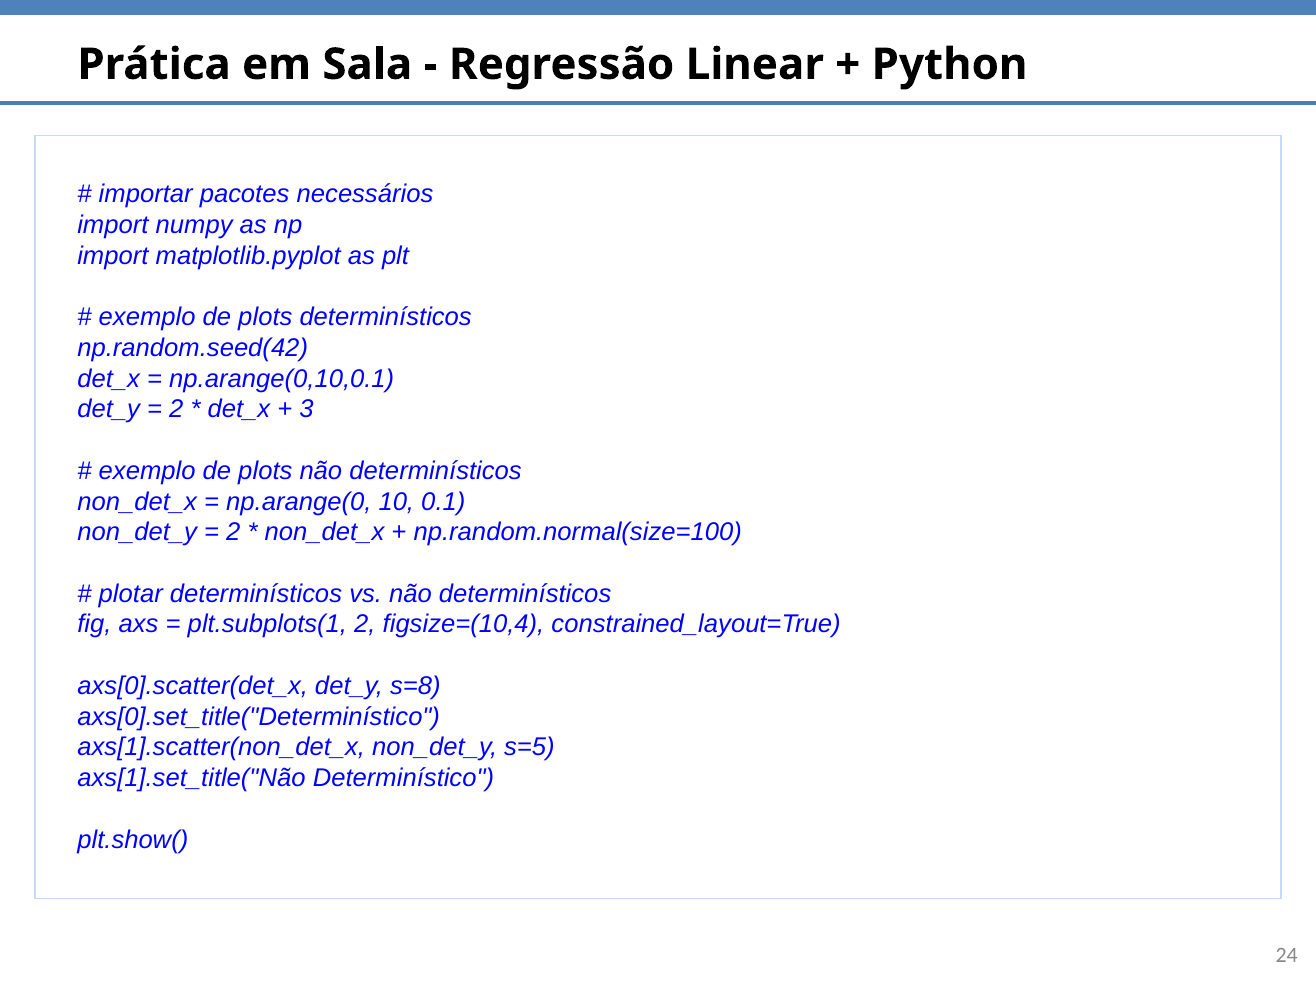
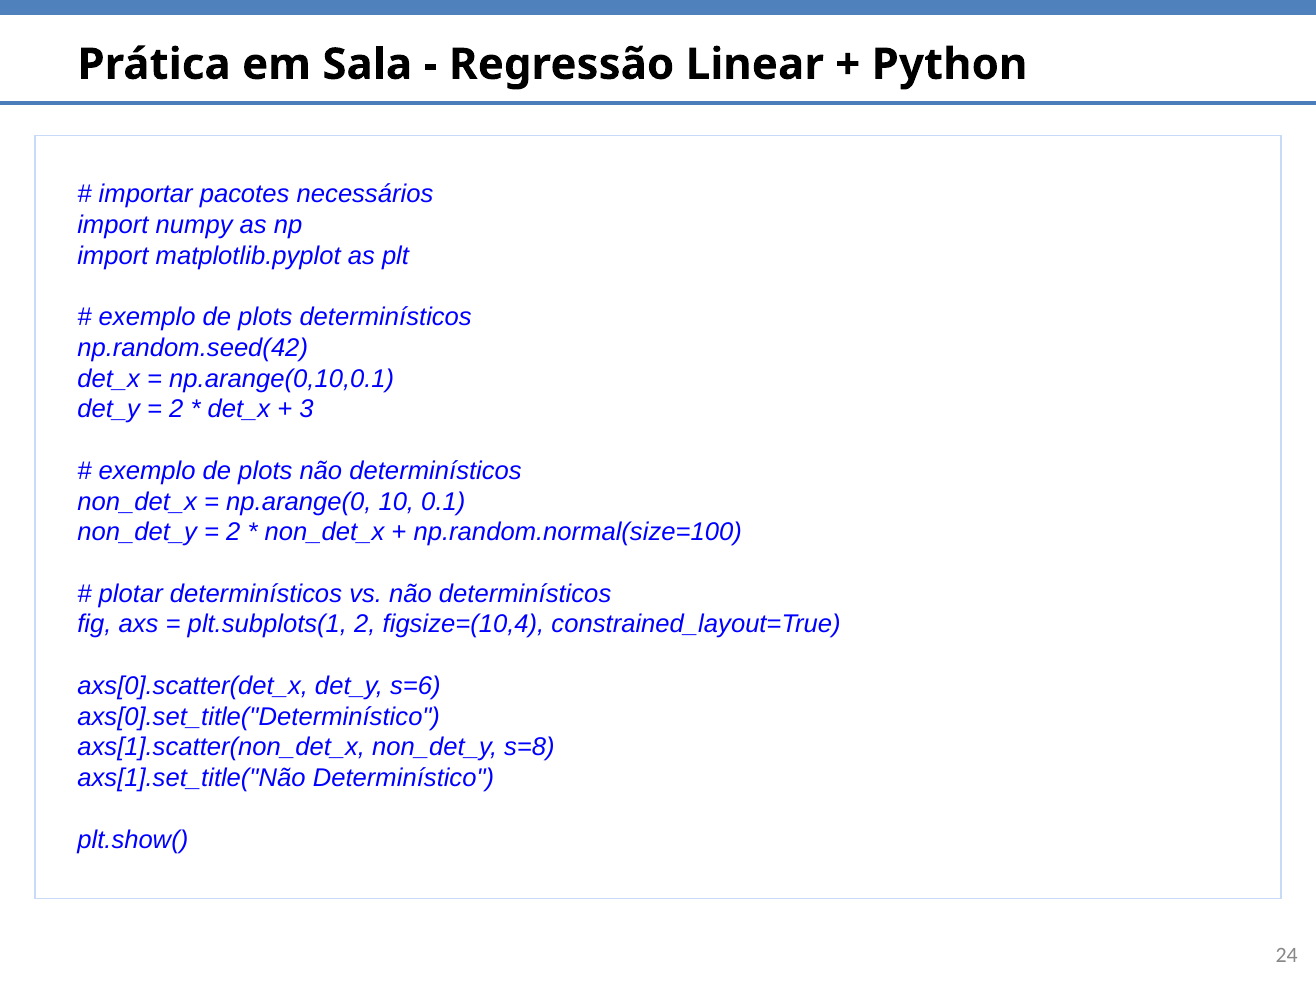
s=8: s=8 -> s=6 (415, 686)
s=5: s=5 -> s=8 (529, 747)
